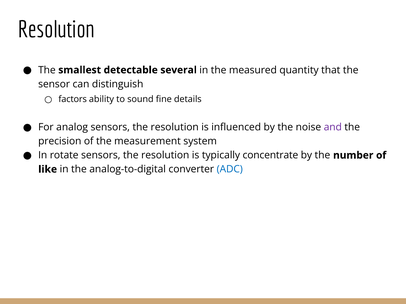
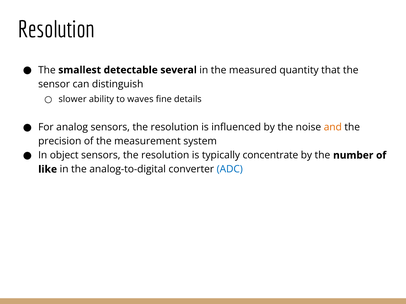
factors: factors -> slower (73, 99)
sound: sound -> waves (140, 99)
and colour: purple -> orange (333, 128)
rotate: rotate -> object (64, 156)
